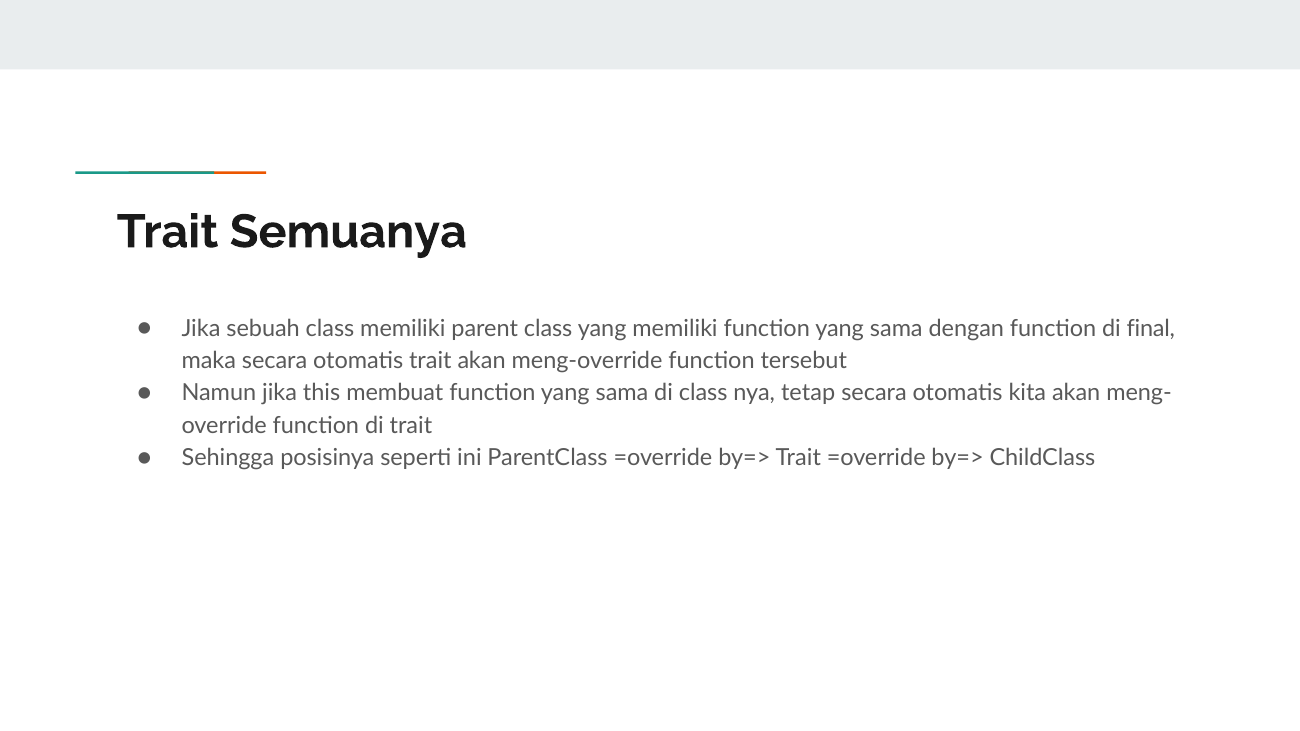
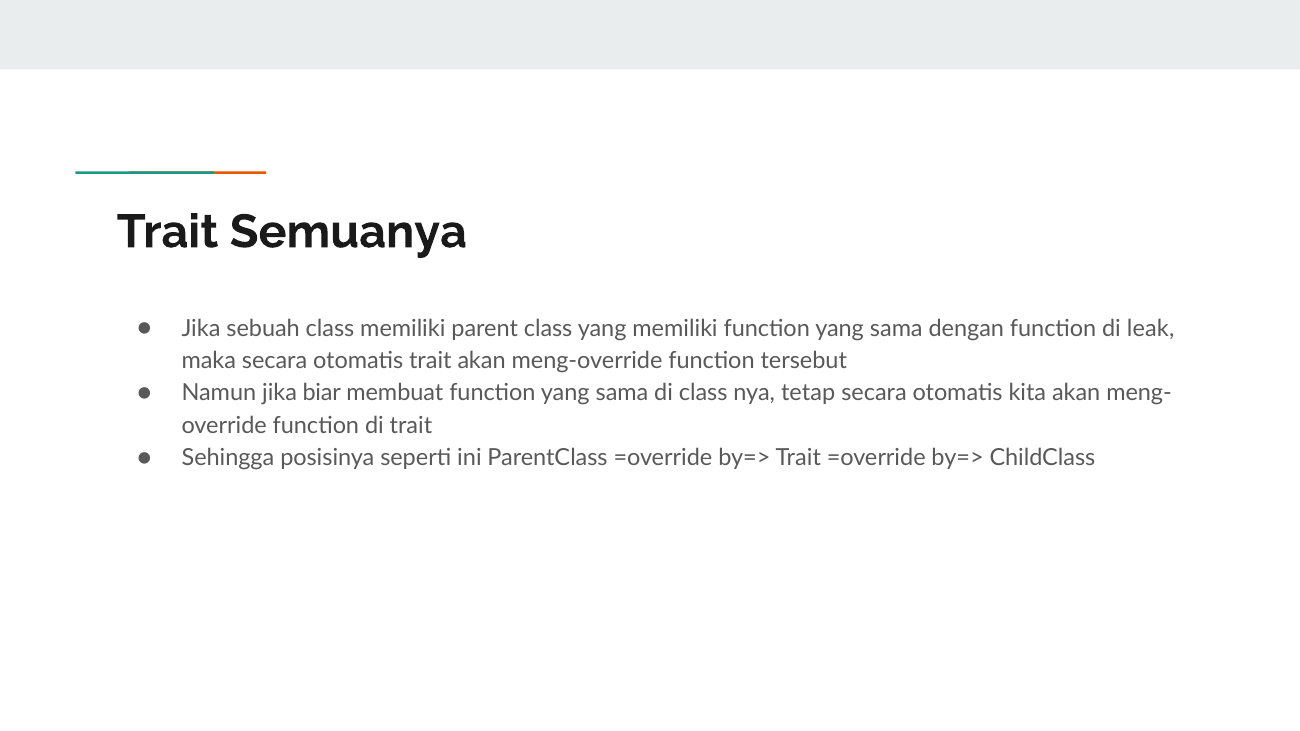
final: final -> leak (1151, 329)
this: this -> biar (322, 393)
